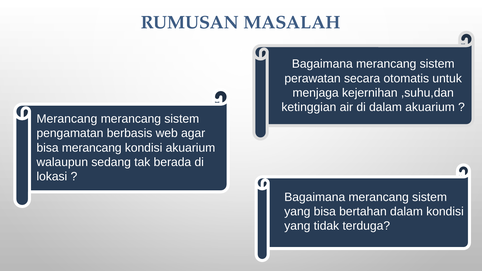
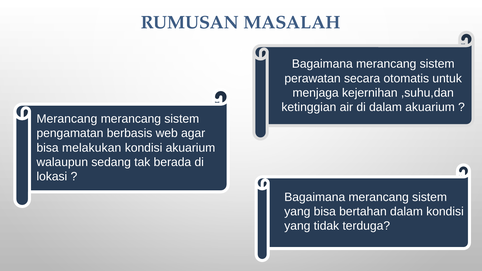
bisa merancang: merancang -> melakukan (92, 148)
